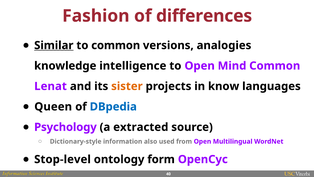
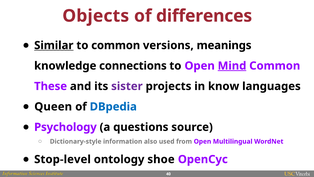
Fashion: Fashion -> Objects (96, 16)
analogies: analogies -> meanings (224, 45)
intelligence: intelligence -> connections (133, 66)
Mind underline: none -> present (232, 66)
Lenat: Lenat -> These (51, 86)
sister colour: orange -> purple (127, 86)
extracted: extracted -> questions (141, 127)
form: form -> shoe (161, 159)
